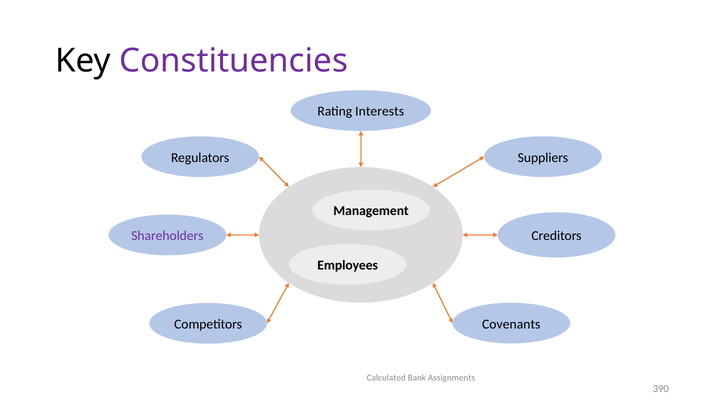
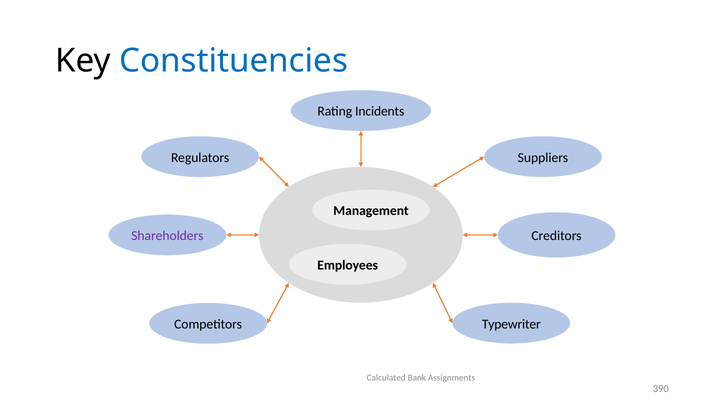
Constituencies colour: purple -> blue (234, 61)
Interests: Interests -> Incidents (380, 112)
Covenants: Covenants -> Typewriter (511, 324)
